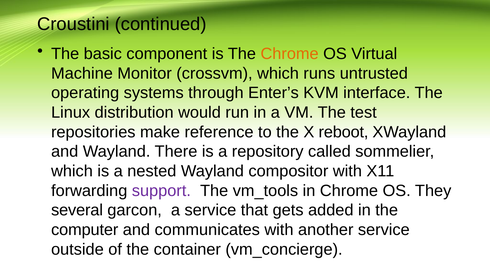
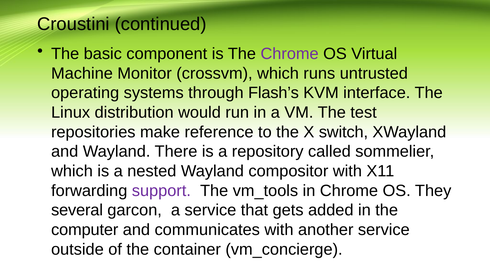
Chrome colour: orange -> purple (290, 54)
Enter’s: Enter’s -> Flash’s (274, 93)
reboot: reboot -> switch (343, 132)
